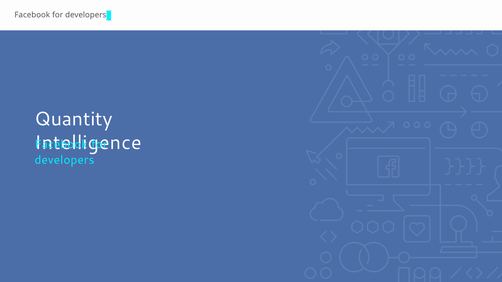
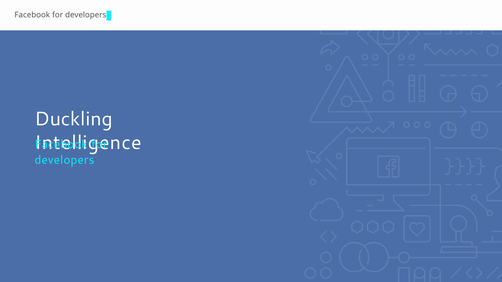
Quantity: Quantity -> Duckling (74, 119)
